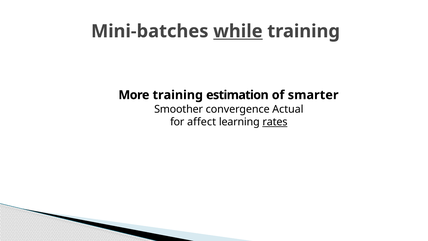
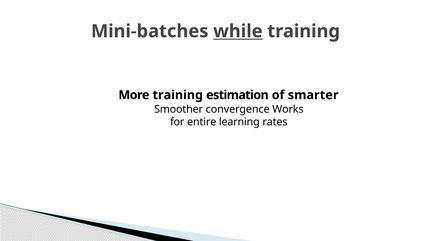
Actual: Actual -> Works (288, 109)
affect: affect -> entire (202, 122)
rates underline: present -> none (275, 122)
